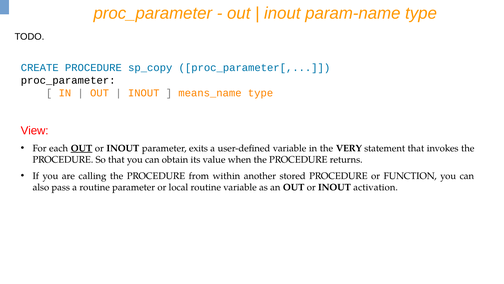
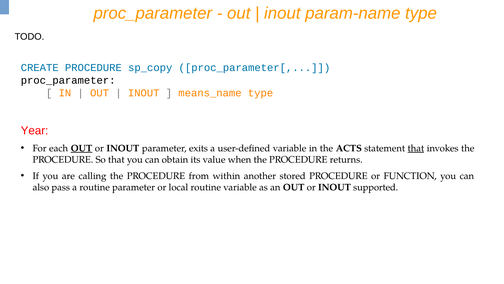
View: View -> Year (35, 131)
VERY: VERY -> ACTS (349, 148)
that underline: none -> present (416, 148)
activation: activation -> supported (376, 187)
